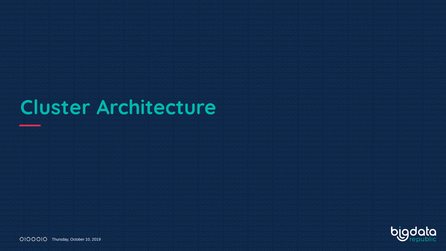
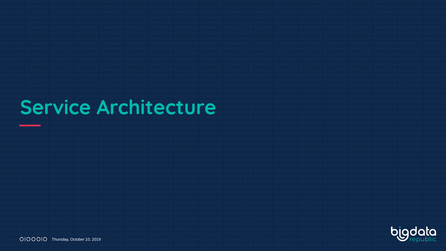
Cluster: Cluster -> Service (55, 108)
